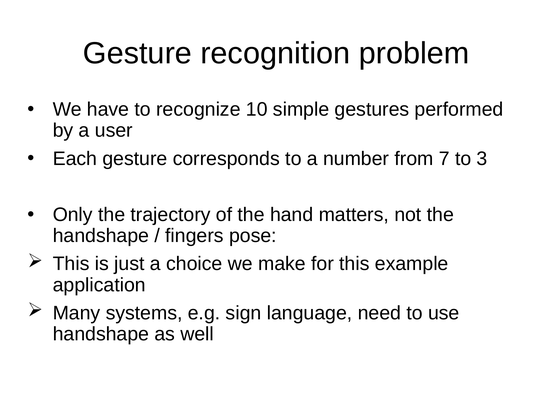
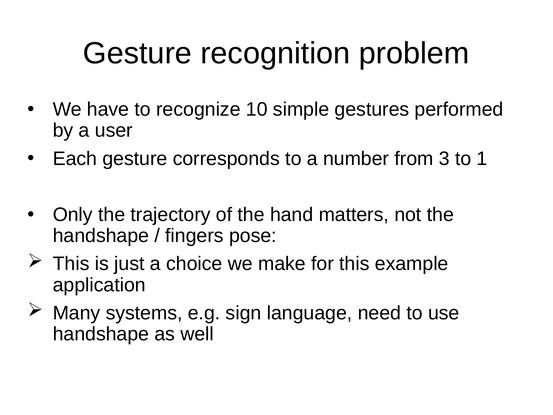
7: 7 -> 3 (444, 158)
3: 3 -> 1 (482, 158)
